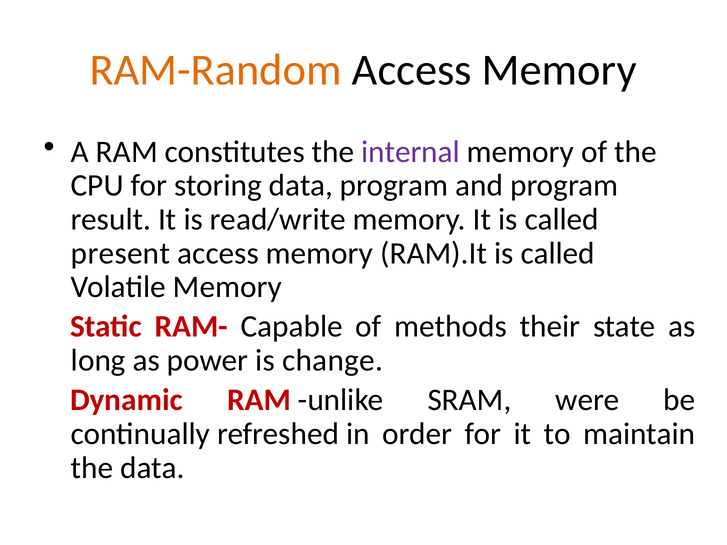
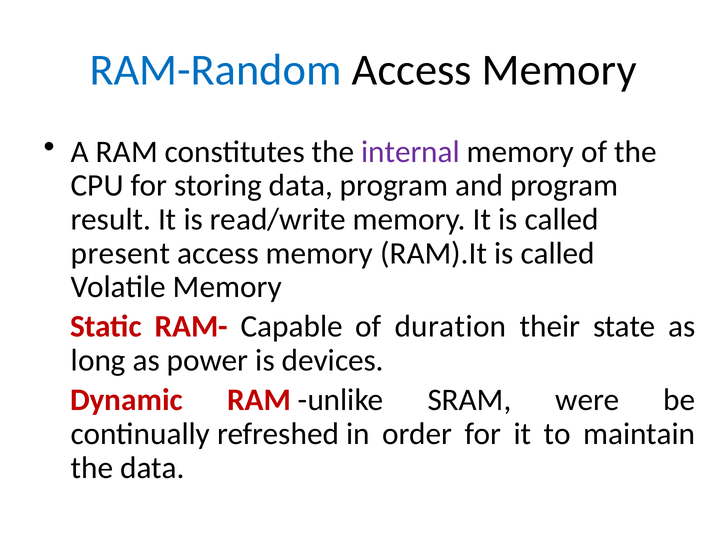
RAM-Random colour: orange -> blue (216, 70)
methods: methods -> duration (450, 327)
change: change -> devices (333, 361)
